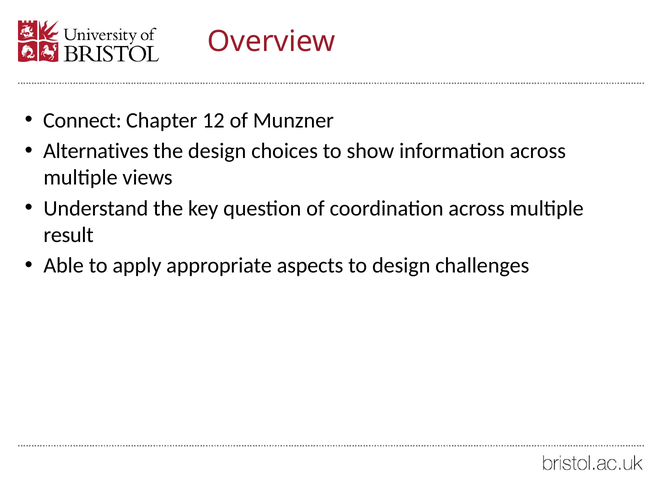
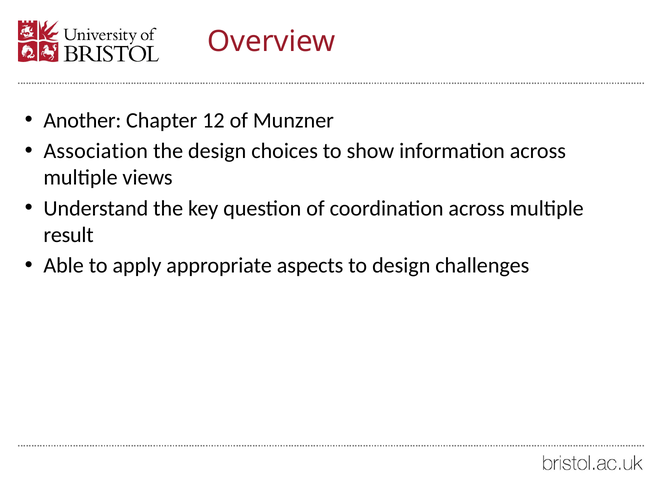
Connect: Connect -> Another (82, 120)
Alternatives: Alternatives -> Association (96, 151)
